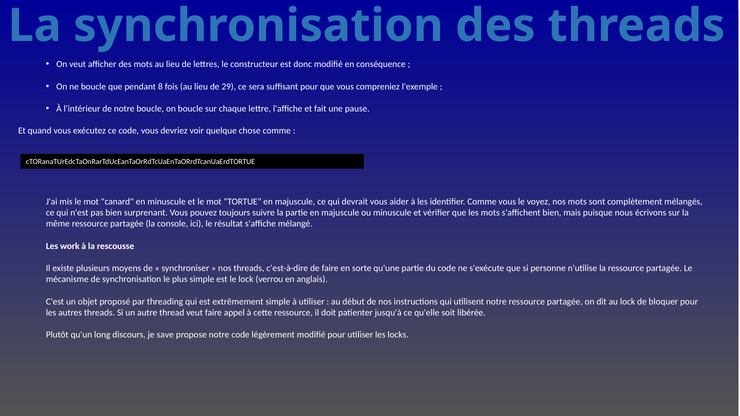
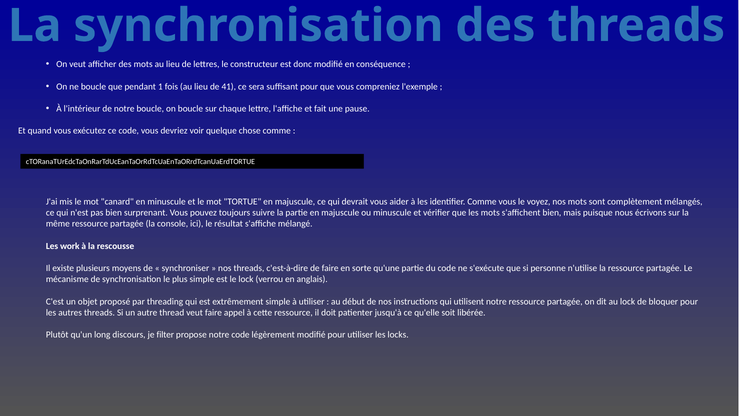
8: 8 -> 1 (160, 87)
29: 29 -> 41 (229, 87)
save: save -> filter (165, 335)
